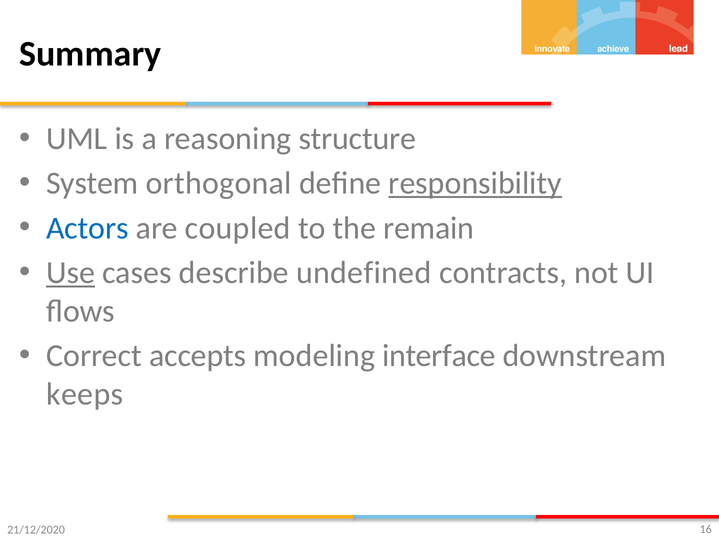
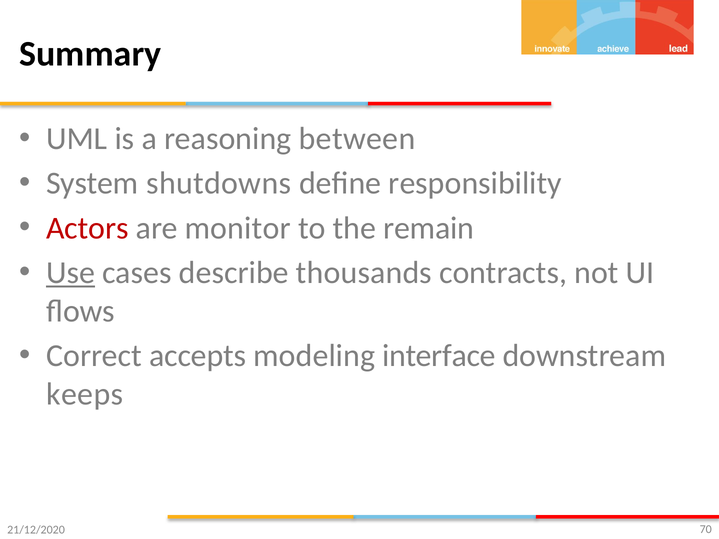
structure: structure -> between (357, 139)
orthogonal: orthogonal -> shutdowns (219, 183)
responsibility underline: present -> none (475, 183)
Actors colour: blue -> red (87, 228)
coupled: coupled -> monitor (238, 228)
undefined: undefined -> thousands (364, 273)
16: 16 -> 70 (706, 530)
